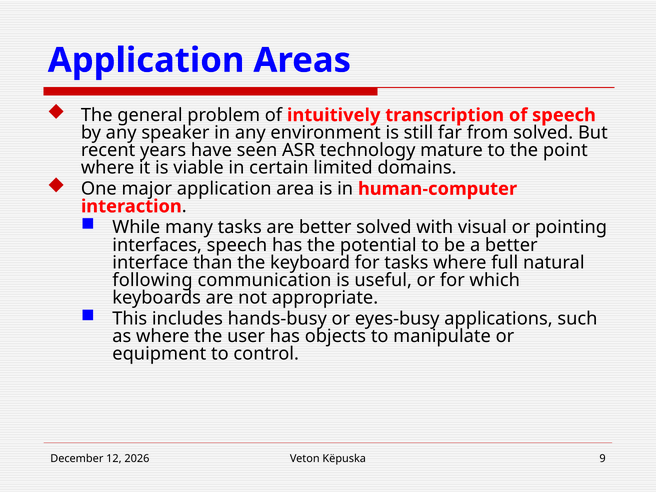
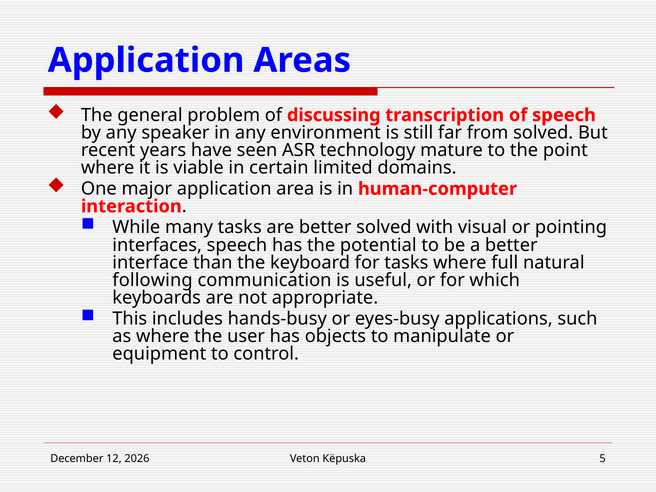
intuitively: intuitively -> discussing (334, 115)
9: 9 -> 5 (603, 459)
